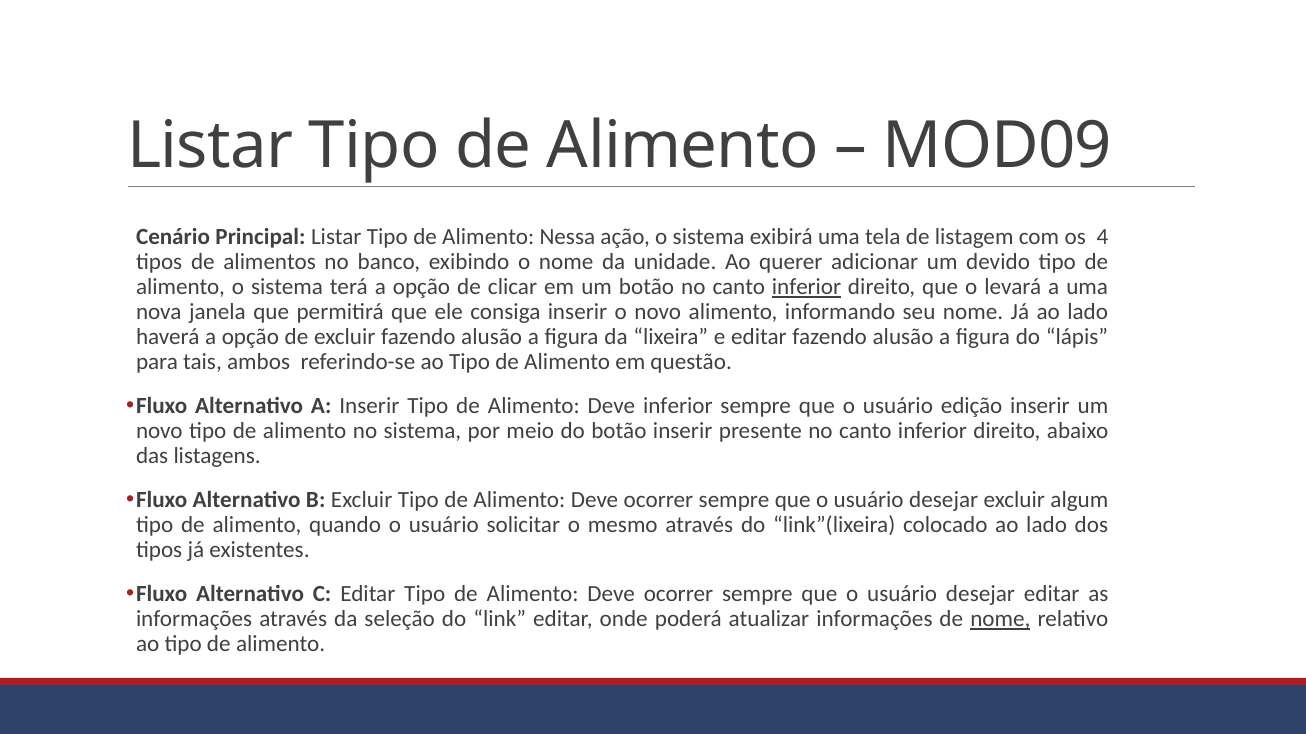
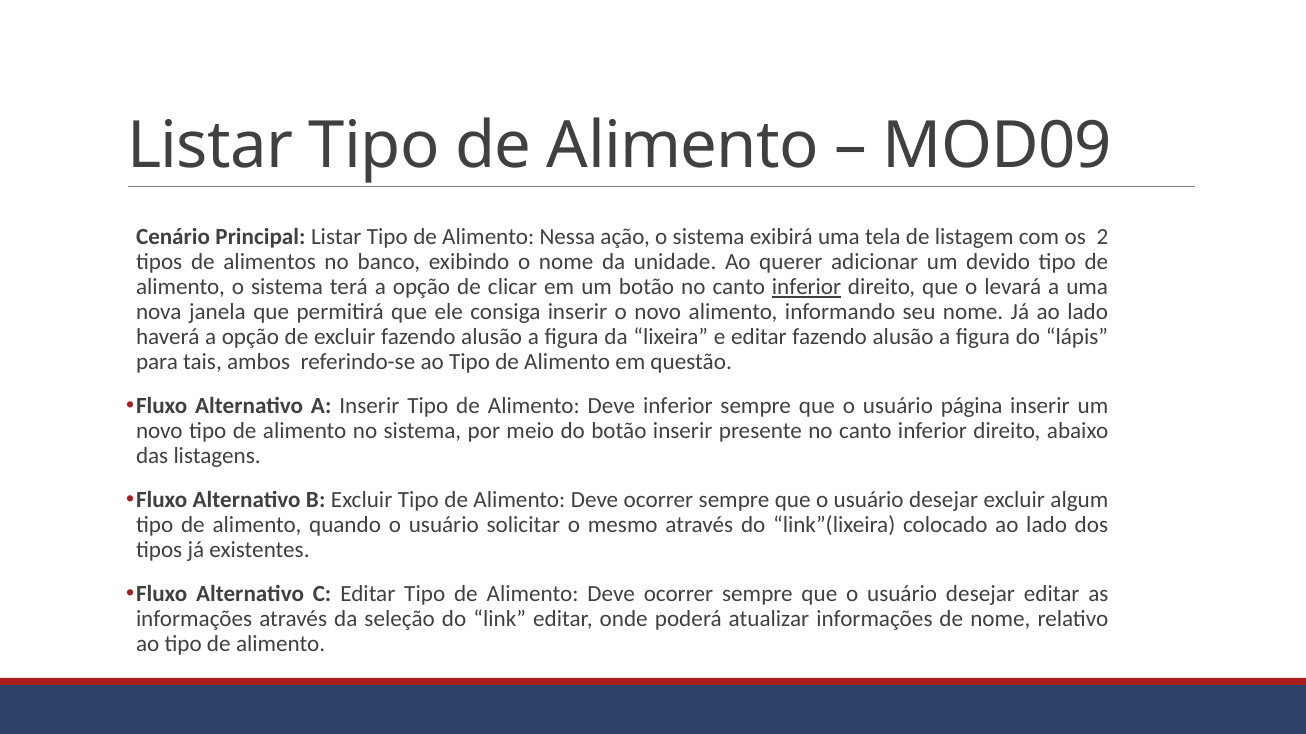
4: 4 -> 2 (1103, 237)
edição: edição -> página (972, 406)
nome underline: present -> none (1000, 619)
